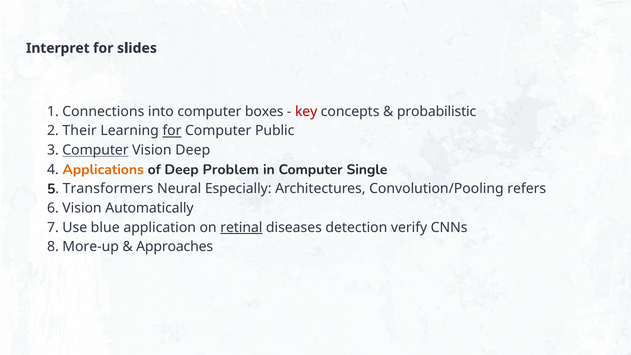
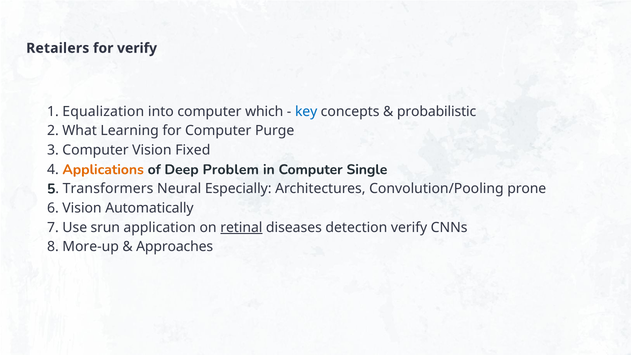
Interpret: Interpret -> Retailers (58, 48)
for slides: slides -> verify (137, 48)
Connections: Connections -> Equalization (103, 112)
boxes: boxes -> which (264, 112)
key colour: red -> blue (306, 112)
Their: Their -> What (80, 131)
for underline: present -> none (172, 131)
Public: Public -> Purge (275, 131)
Computer underline: present -> none (96, 150)
Vision Deep: Deep -> Fixed (193, 150)
refers: refers -> prone (527, 189)
blue: blue -> srun (105, 227)
